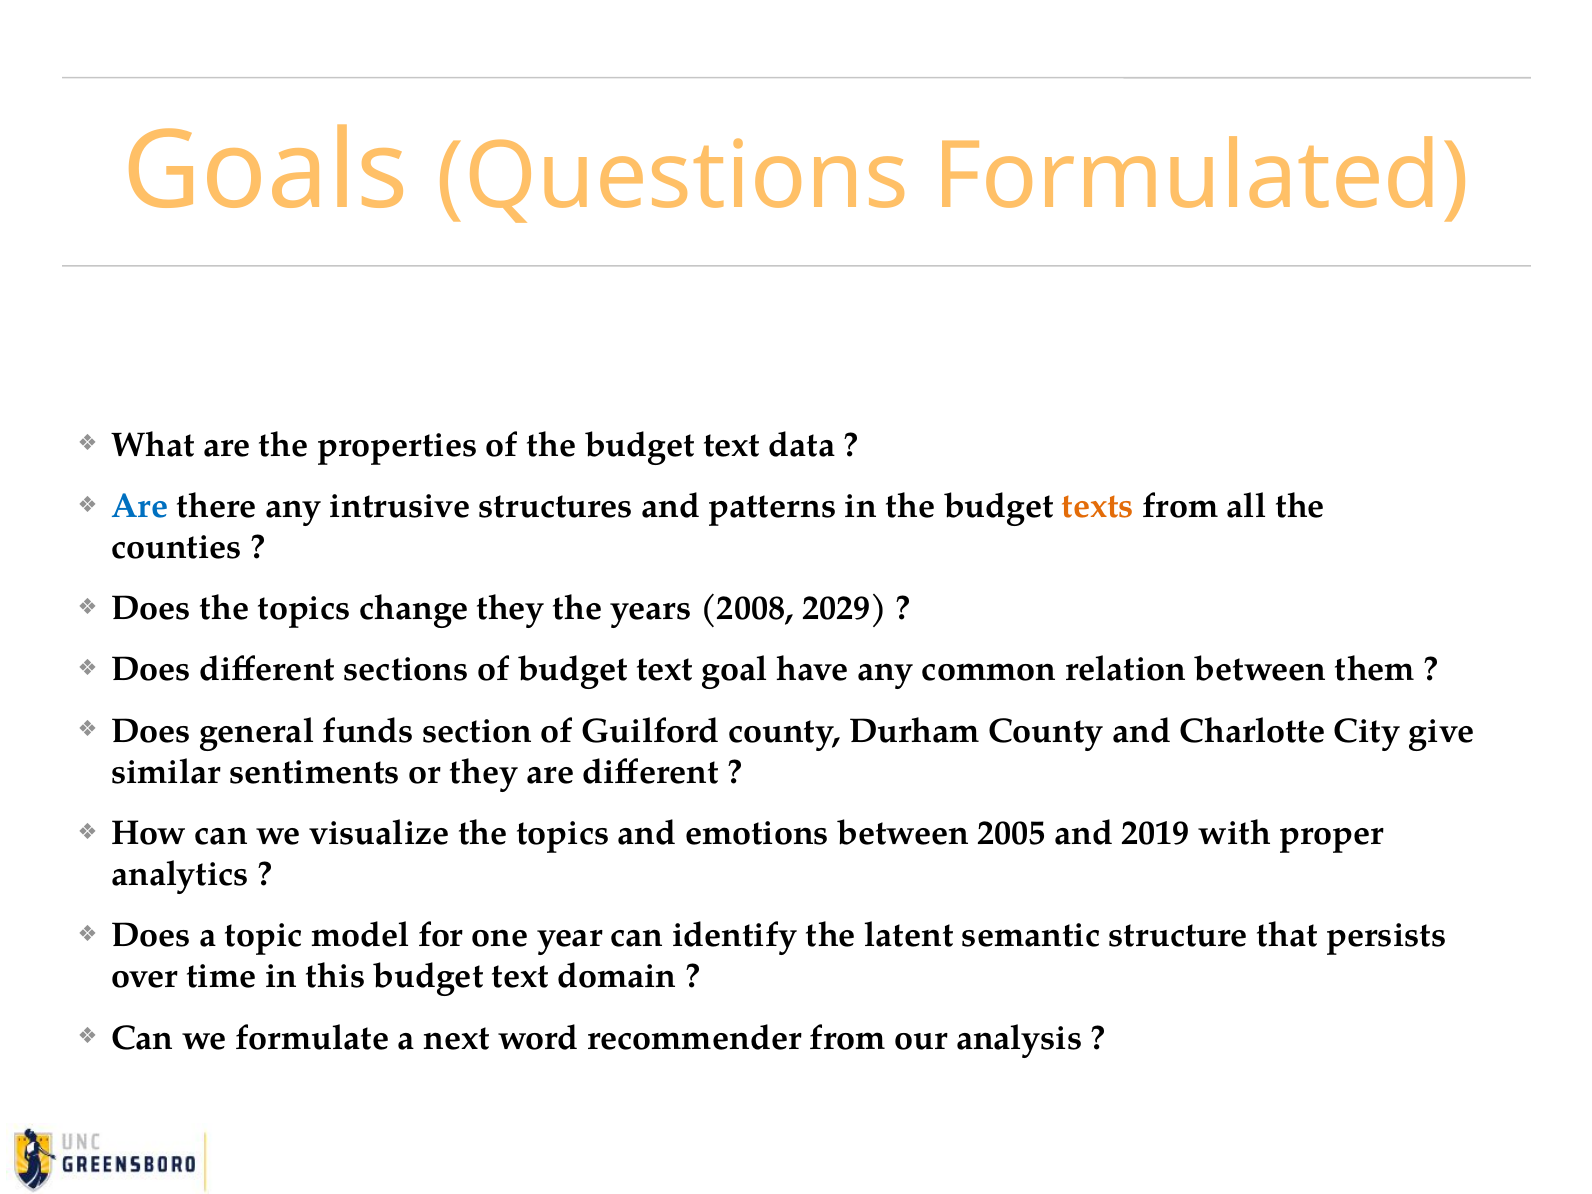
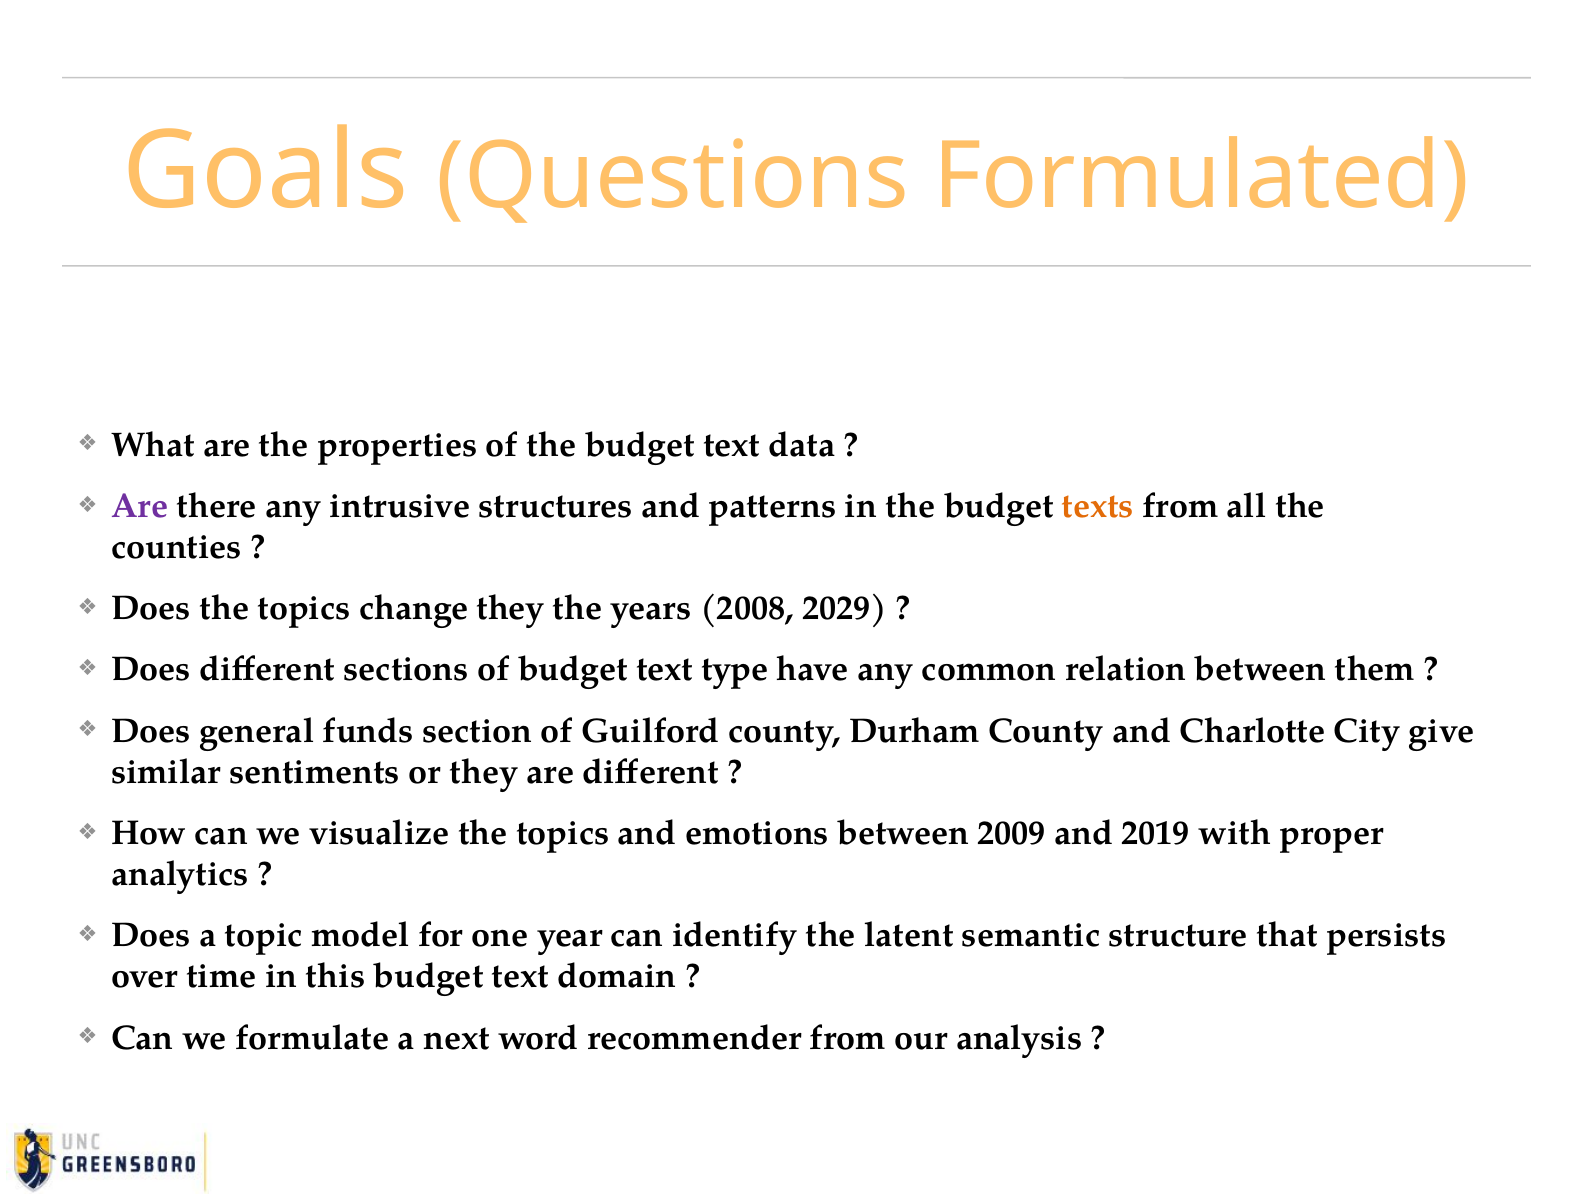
Are colour: blue -> purple (140, 506)
goal: goal -> type (735, 670)
2005: 2005 -> 2009 (1012, 833)
